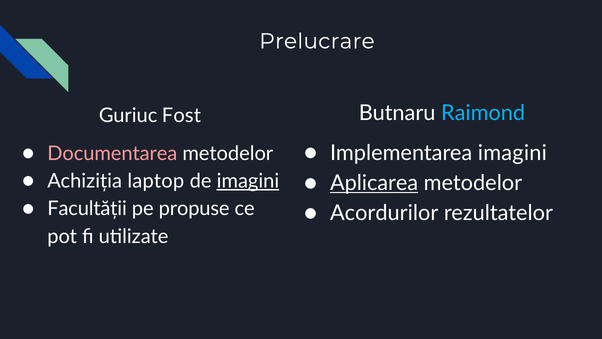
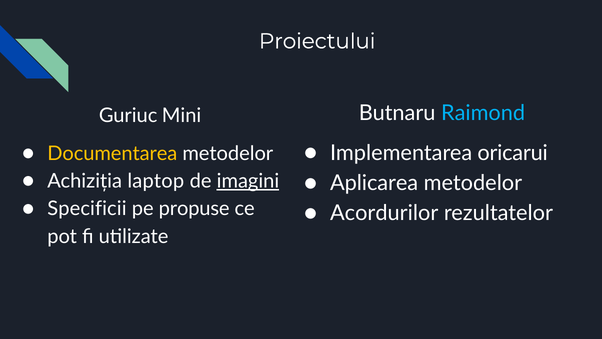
Prelucrare: Prelucrare -> Proiectului (317, 41)
Fost: Fost -> Mini (182, 116)
Implementarea imagini: imagini -> oricarui (513, 153)
Documentarea colour: pink -> yellow (112, 153)
Aplicarea underline: present -> none (374, 183)
Facultății: Facultății -> Specificii (87, 209)
